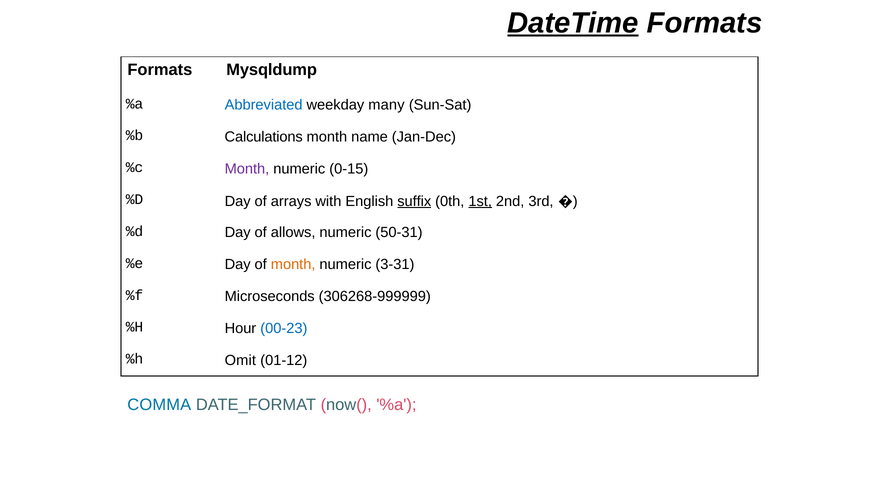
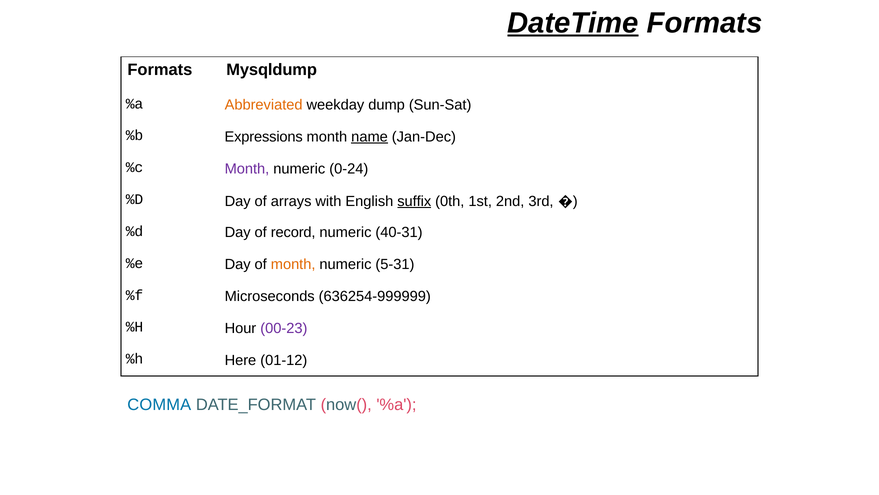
Abbreviated colour: blue -> orange (264, 105)
many: many -> dump (387, 105)
Calculations: Calculations -> Expressions (264, 137)
name underline: none -> present (370, 137)
0-15: 0-15 -> 0-24 (349, 169)
1st underline: present -> none (480, 201)
allows: allows -> record (293, 232)
50-31: 50-31 -> 40-31 (399, 232)
3-31: 3-31 -> 5-31 (395, 264)
306268-999999: 306268-999999 -> 636254-999999 (375, 296)
00-23 colour: blue -> purple (284, 328)
Omit: Omit -> Here (240, 360)
